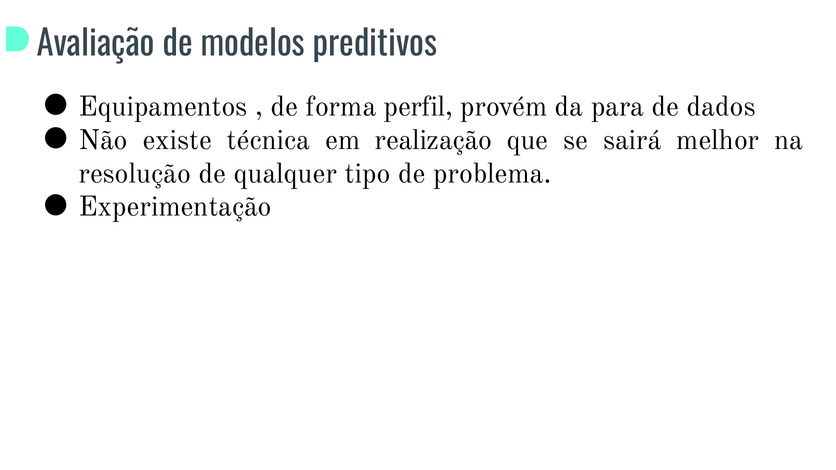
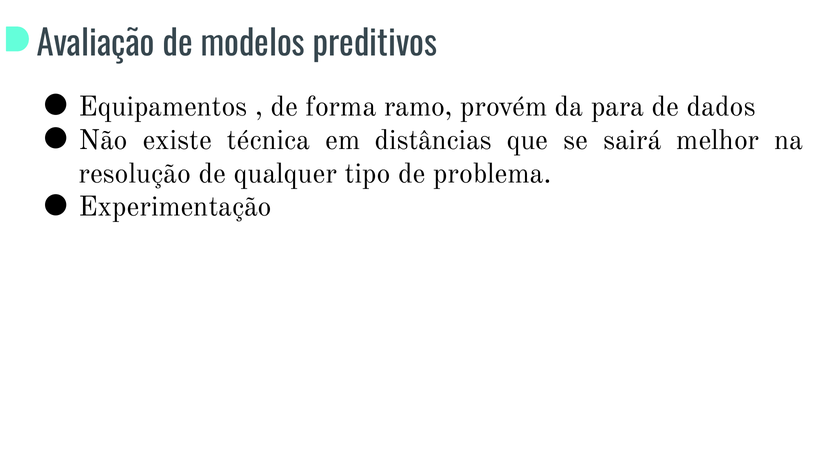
perfil: perfil -> ramo (418, 107)
realização: realização -> distâncias (433, 140)
